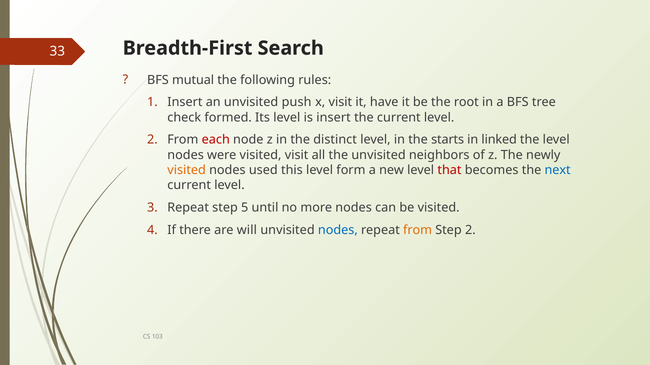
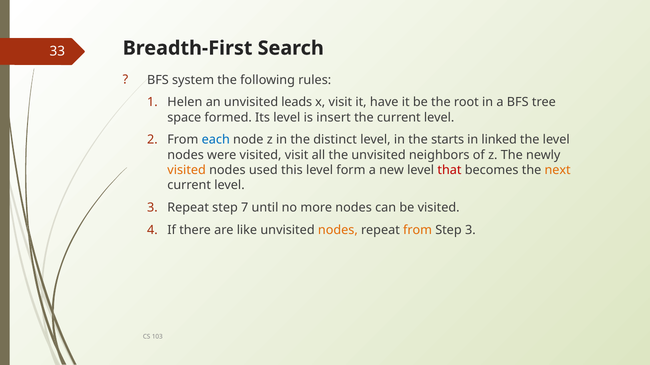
mutual: mutual -> system (193, 80)
1 Insert: Insert -> Helen (185, 102)
push: push -> leads (297, 102)
check: check -> space (184, 118)
each colour: red -> blue (216, 140)
next colour: blue -> orange (558, 170)
5: 5 -> 7 (245, 208)
will: will -> like (247, 230)
nodes colour: blue -> orange (338, 230)
Step 2: 2 -> 3 (470, 230)
